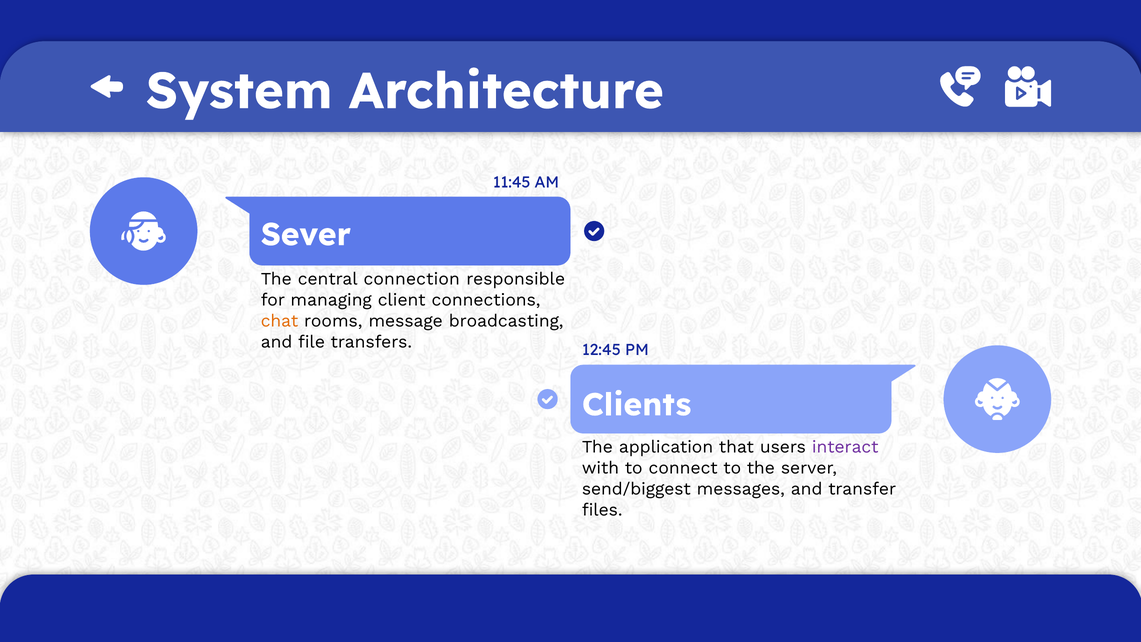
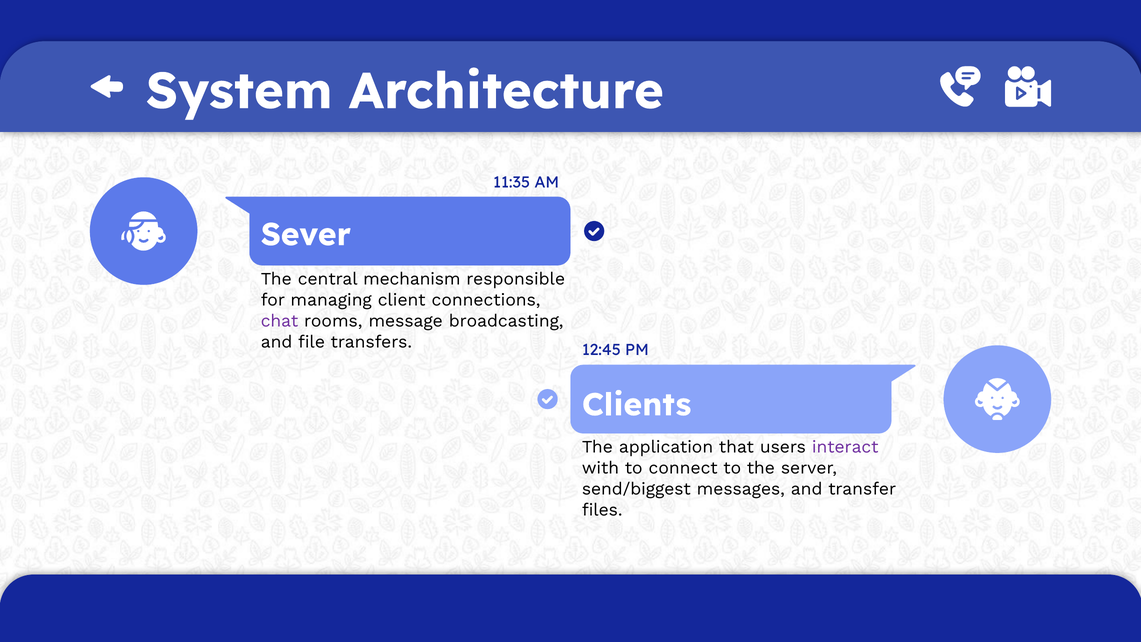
11:45: 11:45 -> 11:35 (512, 182)
connection: connection -> mechanism (412, 279)
chat colour: orange -> purple (280, 321)
